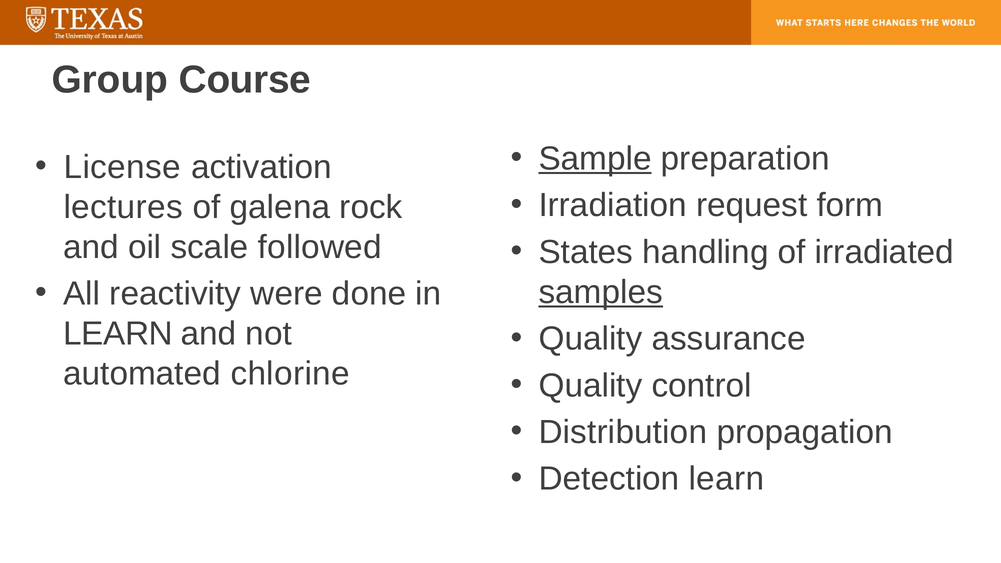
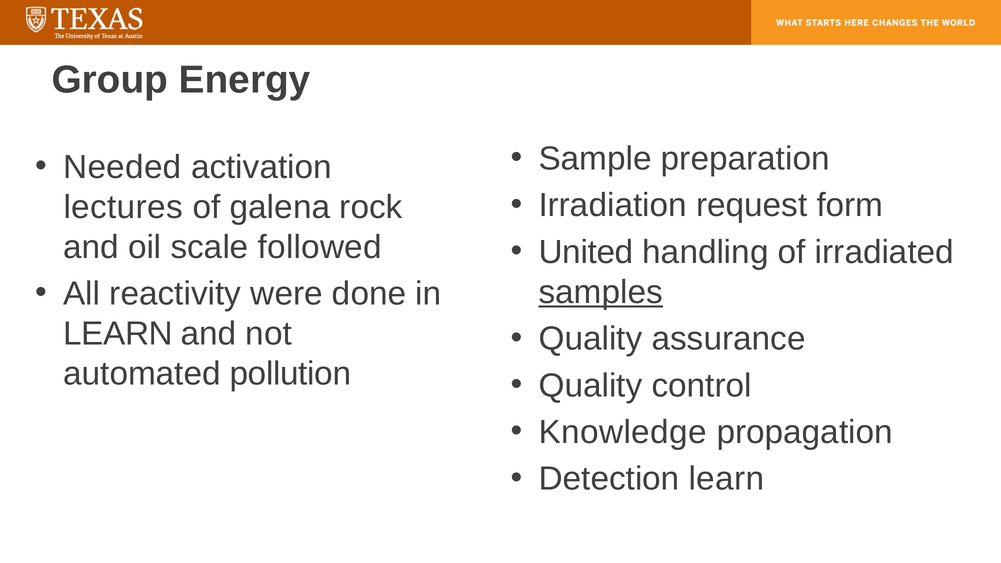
Course: Course -> Energy (245, 80)
Sample underline: present -> none (595, 159)
License: License -> Needed (122, 167)
States: States -> United (586, 252)
chlorine: chlorine -> pollution (290, 374)
Distribution: Distribution -> Knowledge (623, 432)
